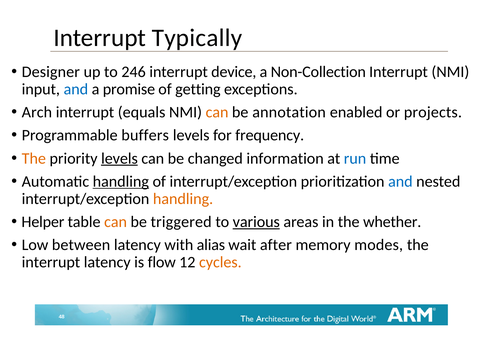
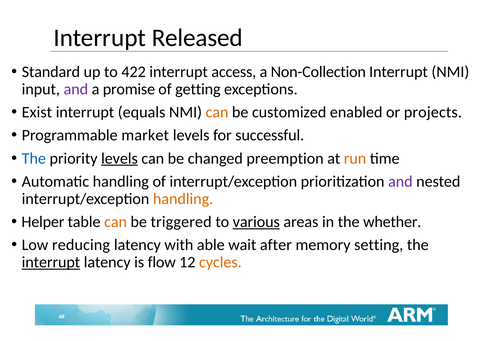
Typically: Typically -> Released (197, 38)
Designer: Designer -> Standard (51, 72)
246: 246 -> 422 (134, 72)
device: device -> access (234, 72)
and colour: blue -> purple (76, 89)
Arch: Arch -> Exist (37, 112)
annotation: annotation -> customized (289, 112)
buffers: buffers -> market (145, 135)
frequency: frequency -> successful (270, 135)
The colour: orange -> blue (34, 159)
information: information -> preemption (285, 159)
run colour: blue -> orange (355, 159)
handling underline: present -> none (121, 182)
and colour: blue -> purple (400, 182)
between: between -> reducing (81, 245)
alias: alias -> able (211, 245)
modes: modes -> setting (379, 245)
interrupt underline: none -> present (51, 262)
